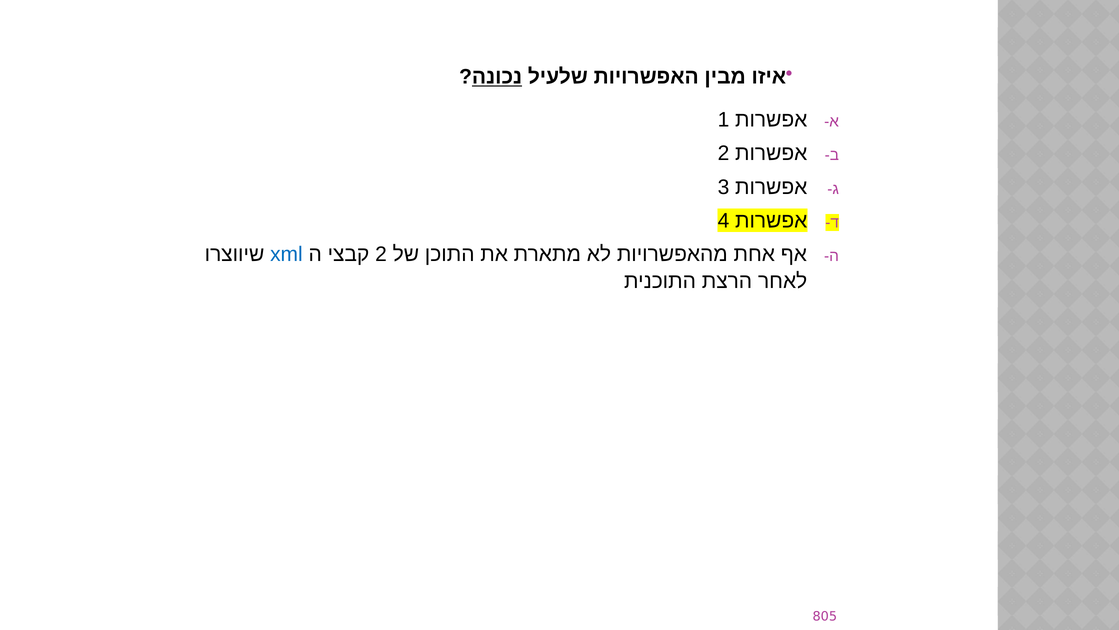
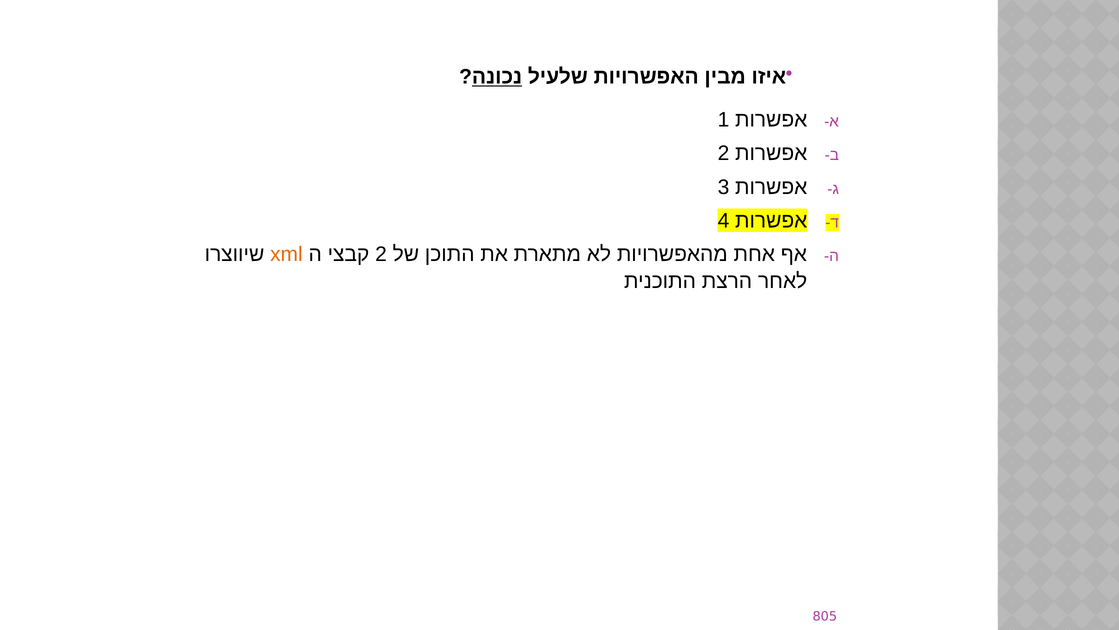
xml colour: blue -> orange (286, 254)
